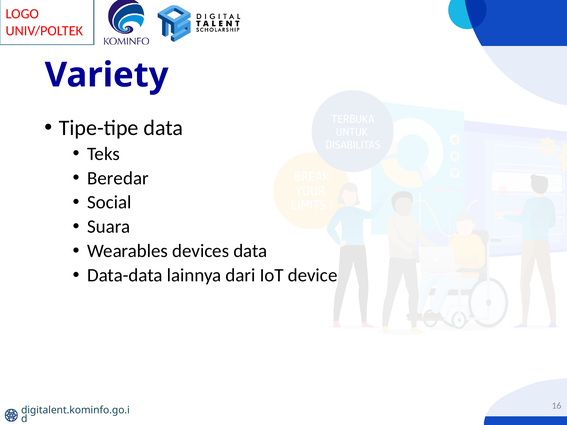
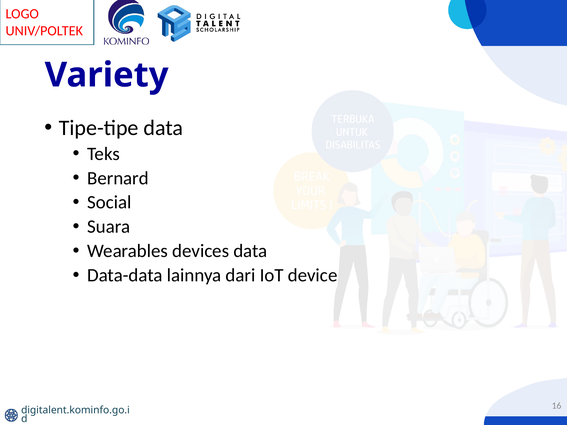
Beredar: Beredar -> Bernard (118, 178)
